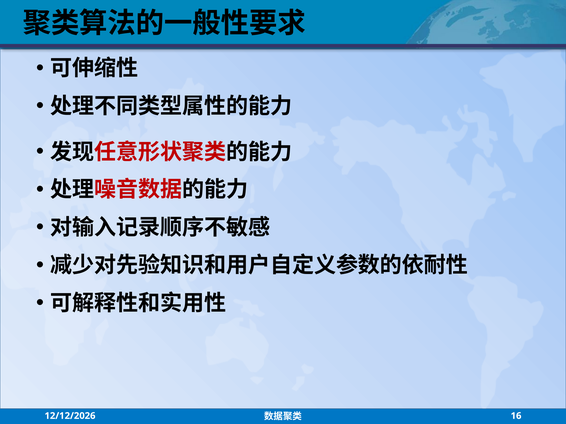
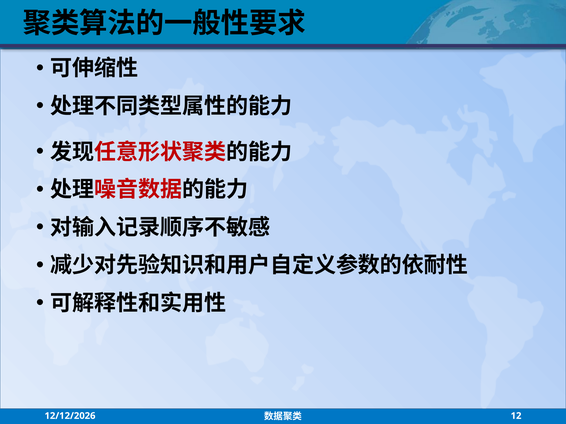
16: 16 -> 12 (516, 416)
